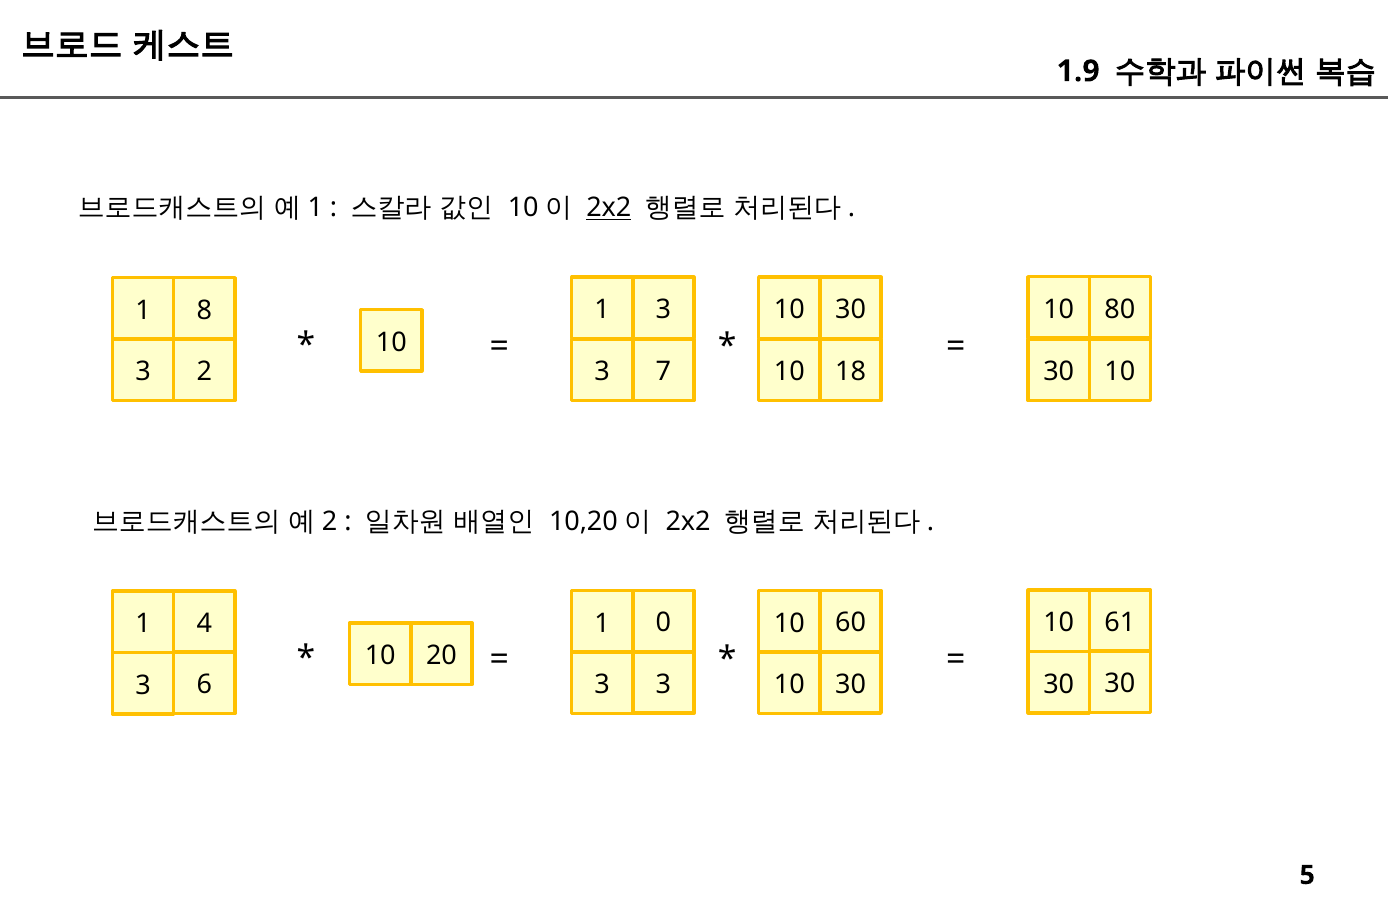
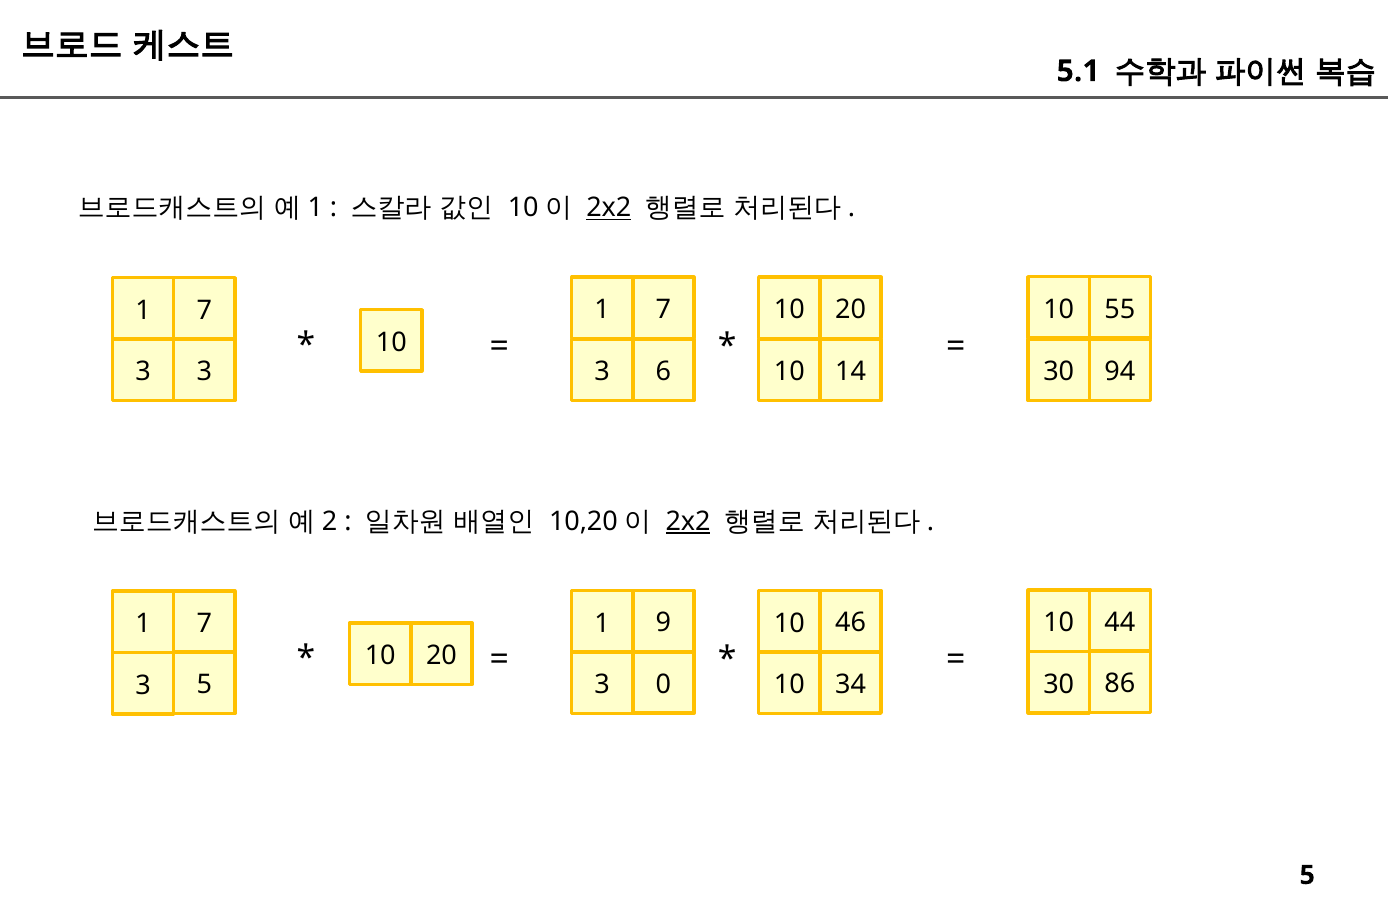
1.9: 1.9 -> 5.1 (1078, 71)
80: 80 -> 55 (1120, 309)
3: 3 -> 7 (663, 310)
30: 30 -> 20 (851, 310)
8: 8 -> 7 (204, 310)
3 2: 2 -> 3 (204, 372)
7: 7 -> 6 (663, 372)
18: 18 -> 14 (851, 372)
10: 10 -> 94 (1120, 372)
2x2 underline: none -> present (688, 521)
61: 61 -> 44 (1120, 622)
0: 0 -> 9 (663, 623)
60: 60 -> 46 (851, 623)
4: 4 -> 7 (204, 623)
30 30: 30 -> 86 (1120, 684)
3: 3 -> 0 (663, 684)
30: 30 -> 34 (851, 684)
3 6: 6 -> 5 (204, 685)
